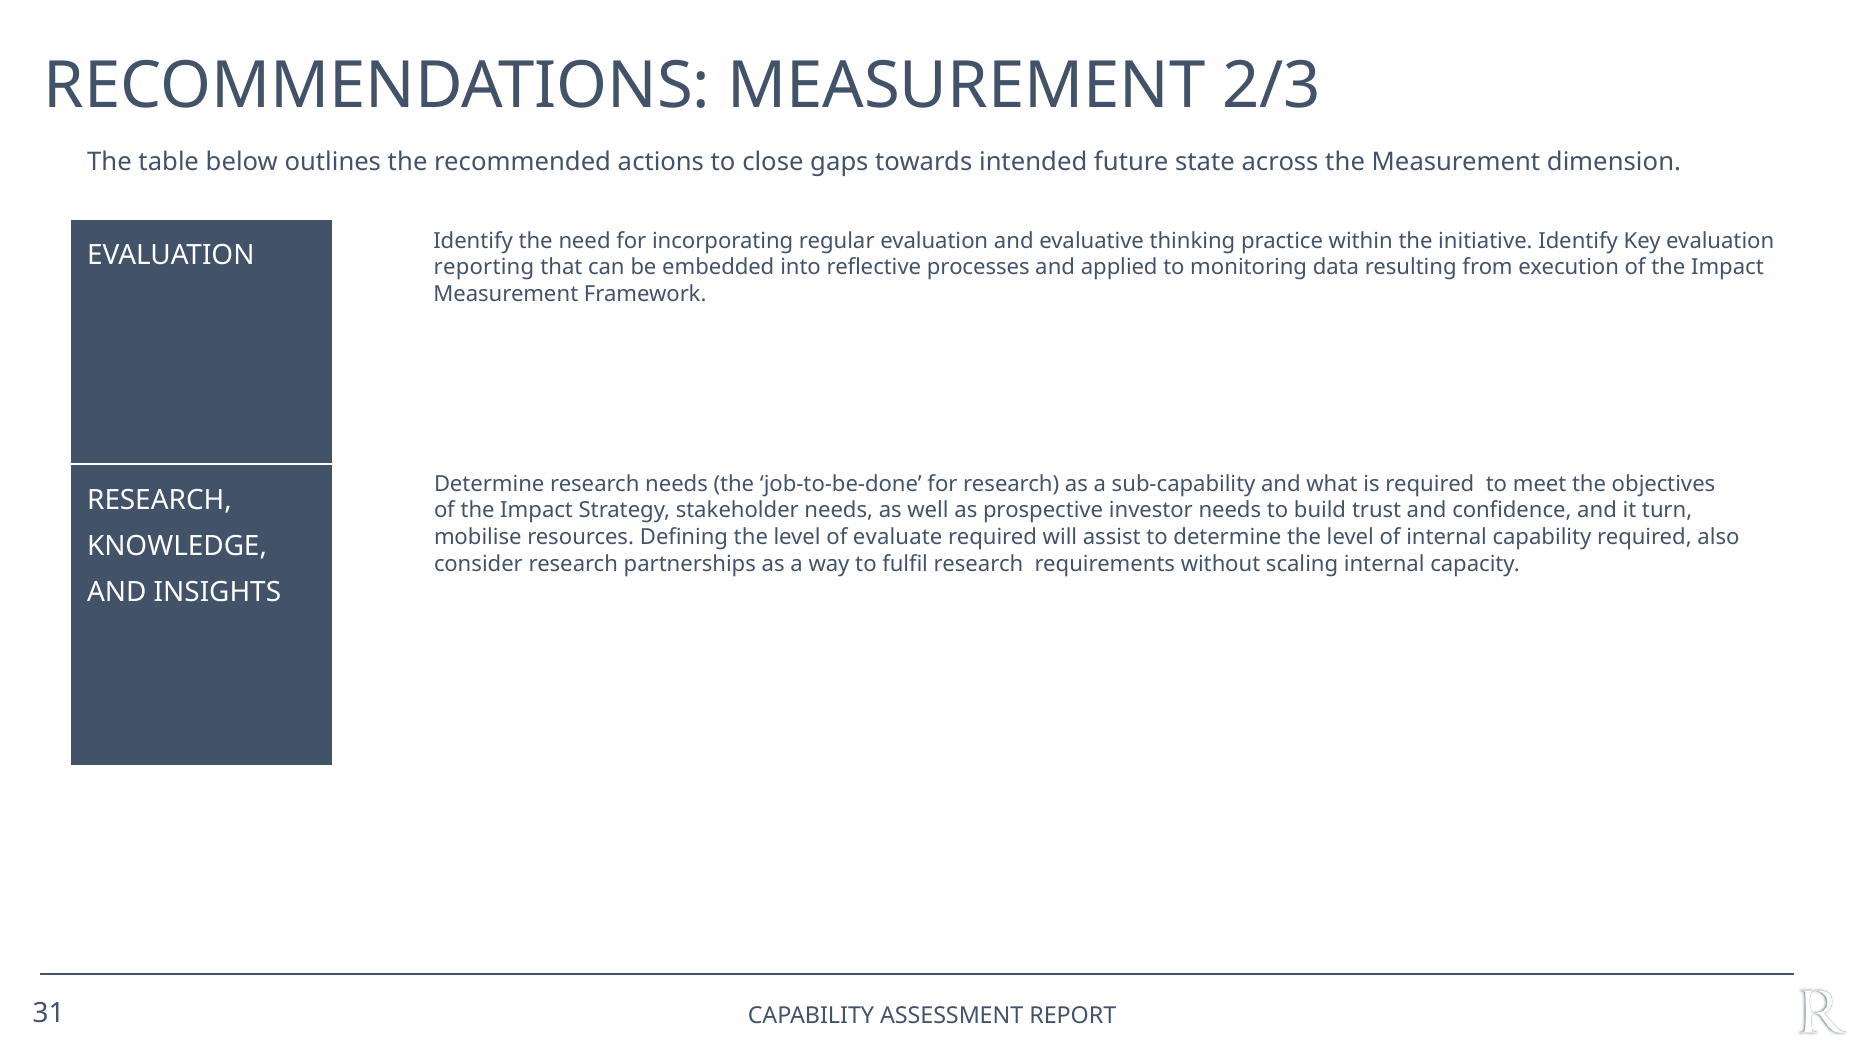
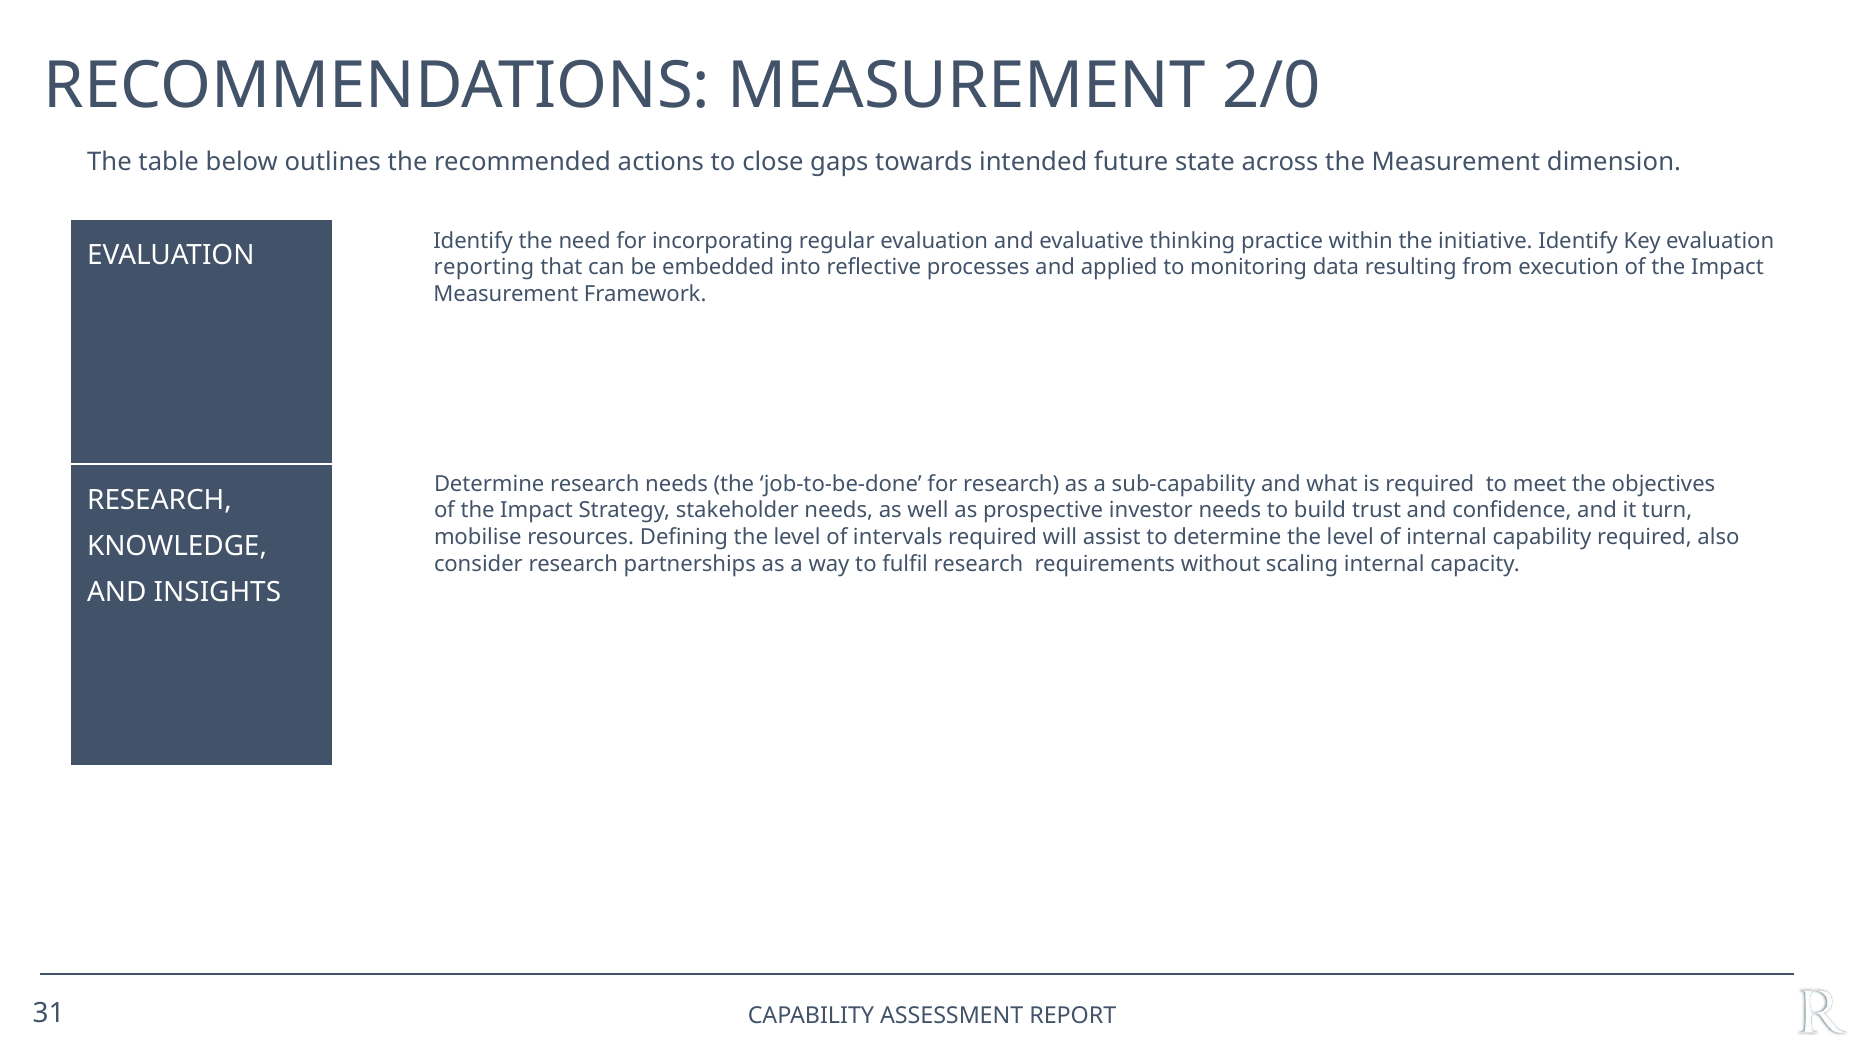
2/3: 2/3 -> 2/0 (1272, 86)
evaluate: evaluate -> intervals (898, 537)
